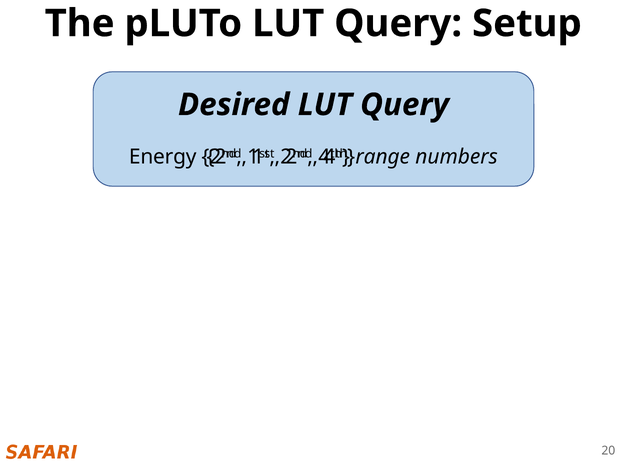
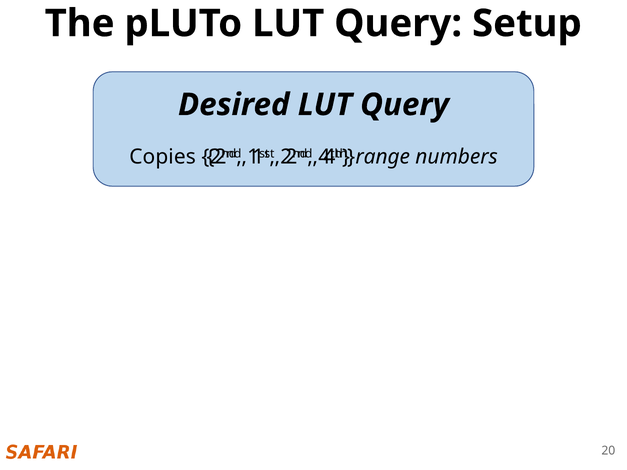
Energy: Energy -> Copies (163, 157)
